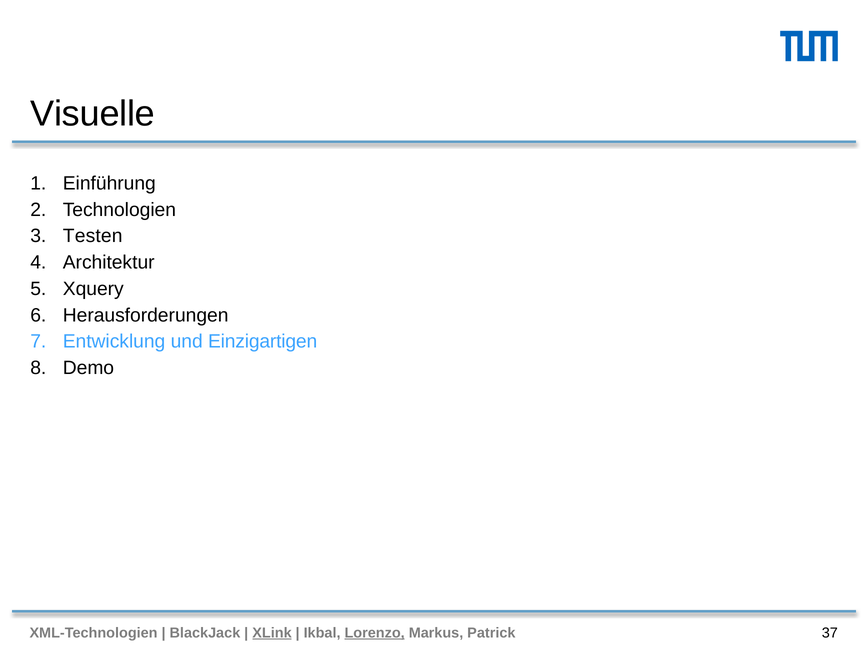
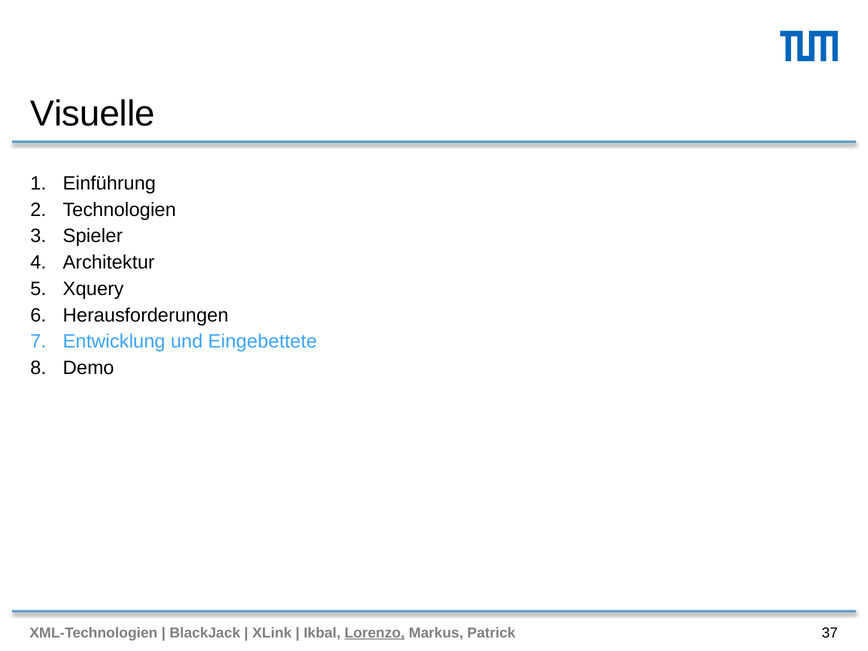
Testen: Testen -> Spieler (93, 236)
Einzigartigen: Einzigartigen -> Eingebettete (263, 341)
XLink underline: present -> none (272, 633)
